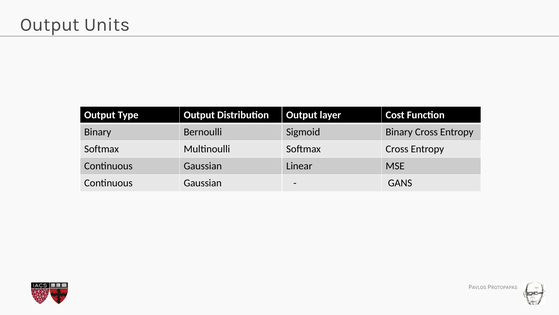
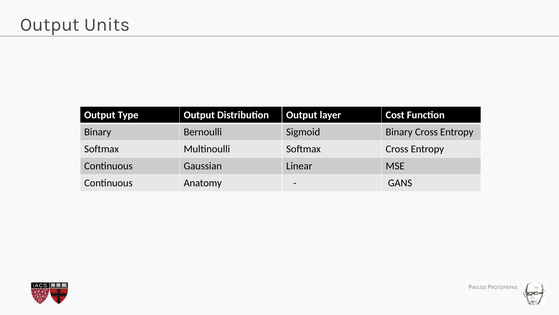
Gaussian: Gaussian -> Anatomy (203, 183)
